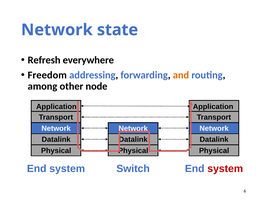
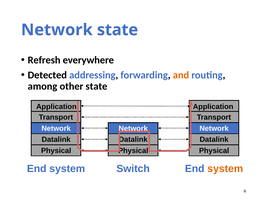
Freedom: Freedom -> Detected (47, 75)
other node: node -> state (96, 86)
system colour: red -> orange (225, 169)
